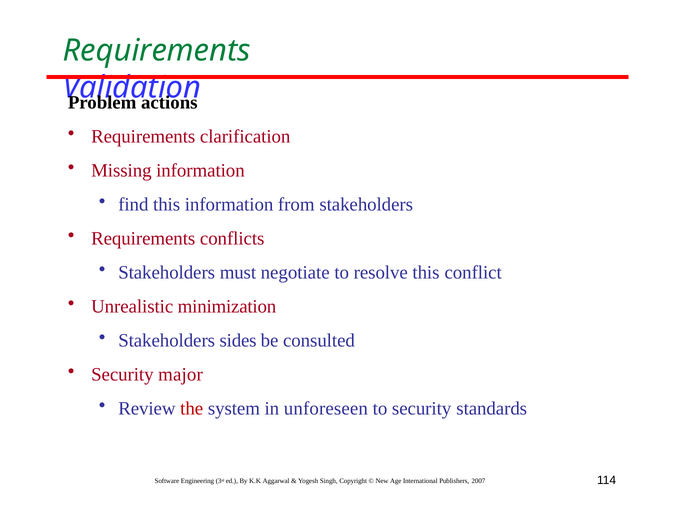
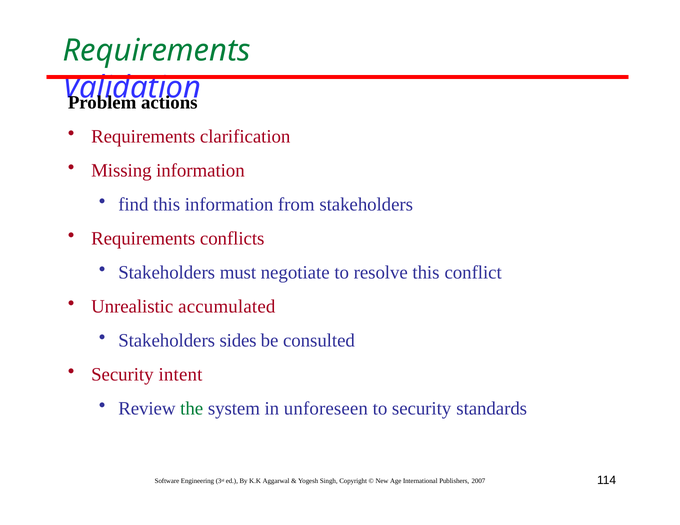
minimization: minimization -> accumulated (227, 307)
major: major -> intent (181, 375)
the colour: red -> green (192, 409)
